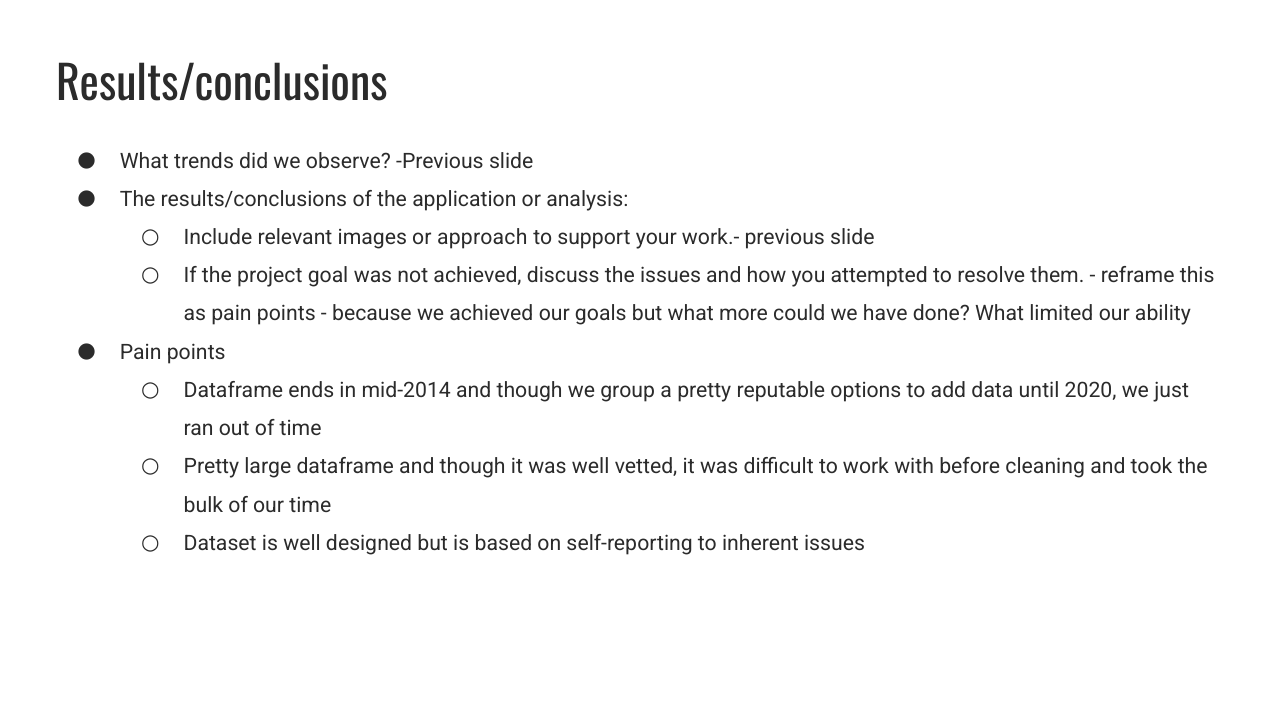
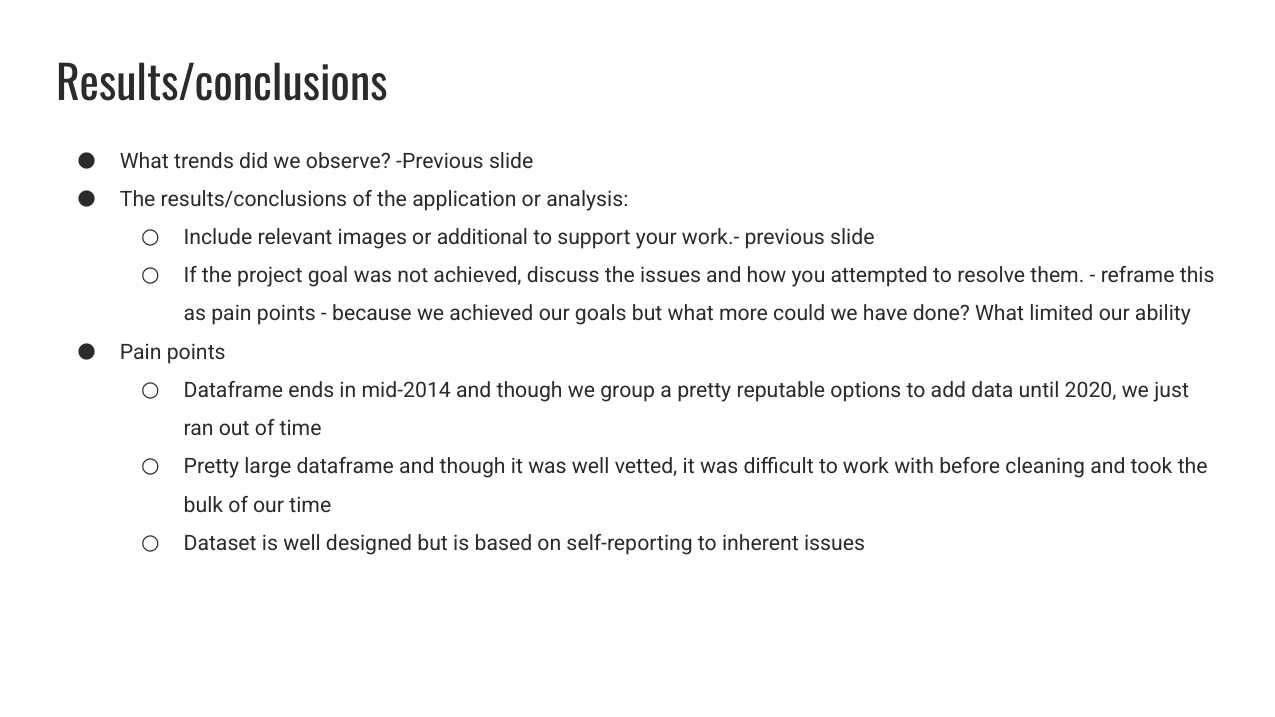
approach: approach -> additional (482, 238)
